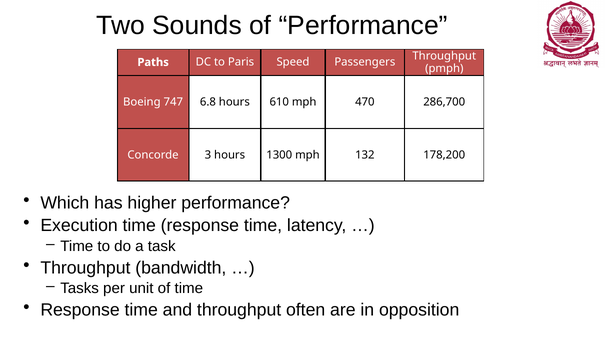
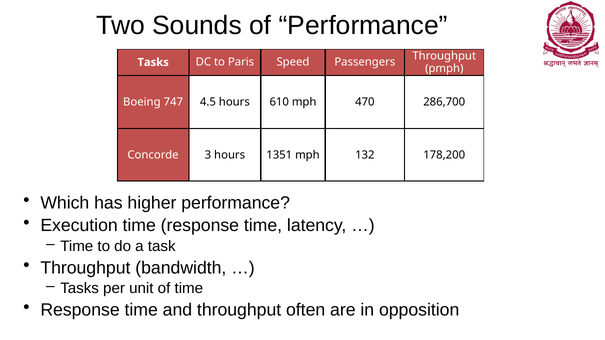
Paths: Paths -> Tasks (153, 62)
6.8: 6.8 -> 4.5 (208, 102)
1300: 1300 -> 1351 (279, 155)
